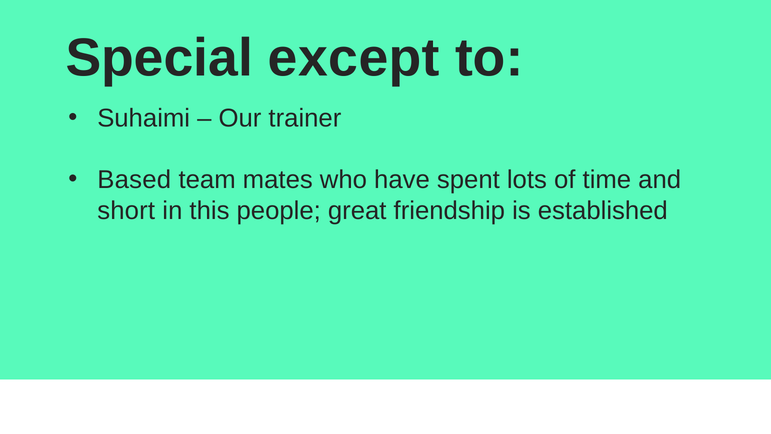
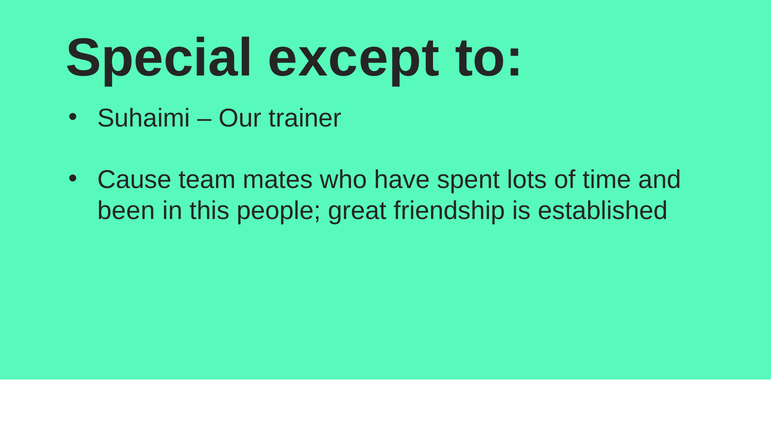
Based: Based -> Cause (134, 180)
short: short -> been (126, 210)
